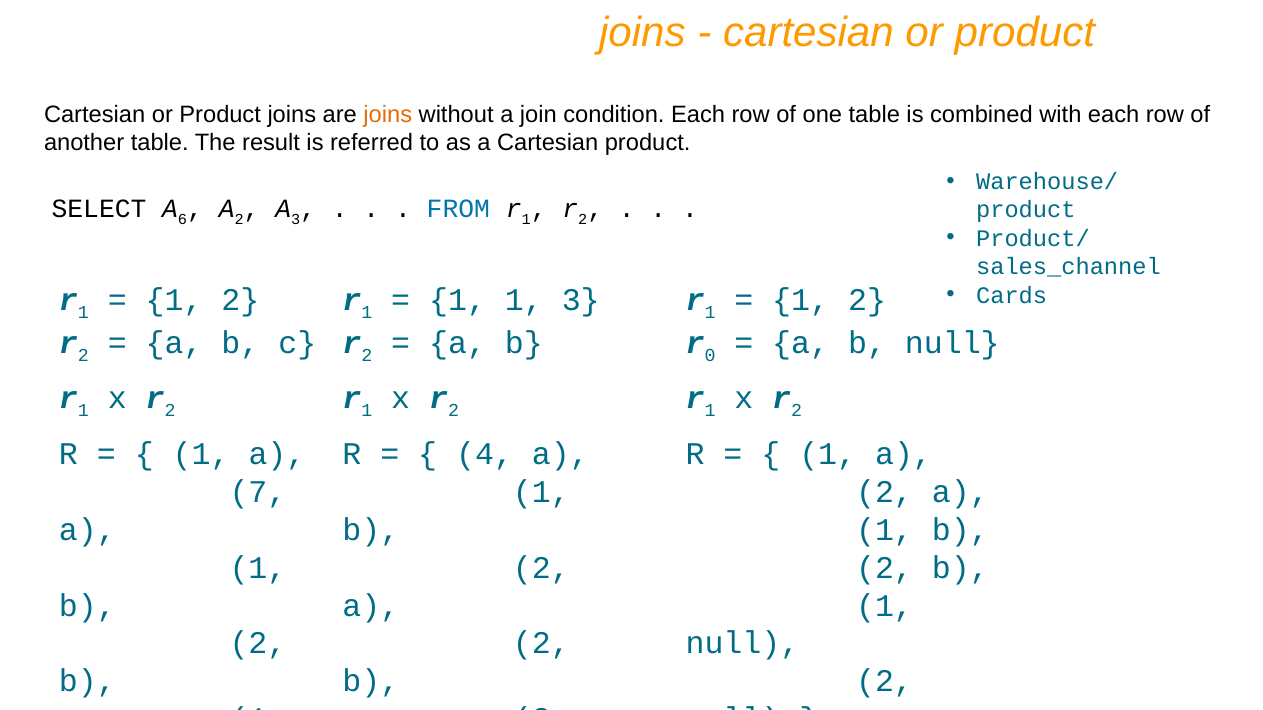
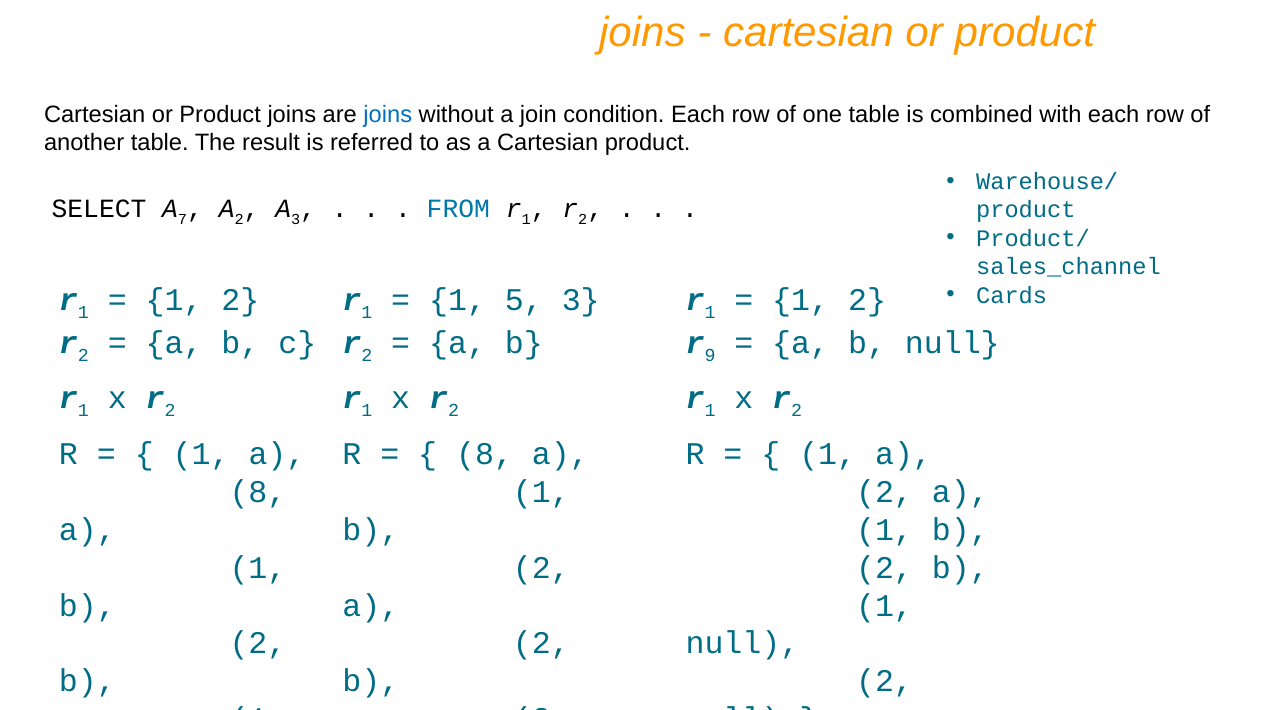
joins colour: orange -> blue (388, 115)
6: 6 -> 7 (183, 219)
1 1: 1 -> 5 (524, 300)
0: 0 -> 9 (710, 355)
4: 4 -> 8 (485, 455)
7: 7 -> 8 (258, 492)
